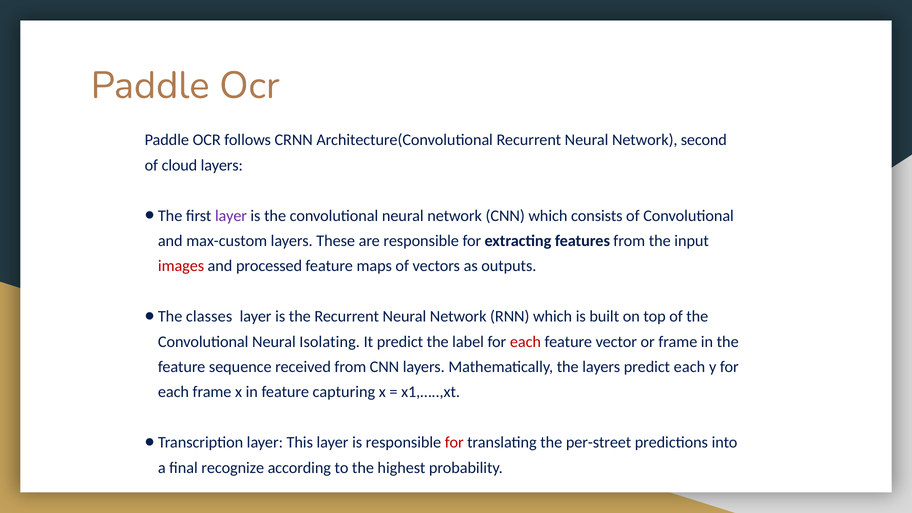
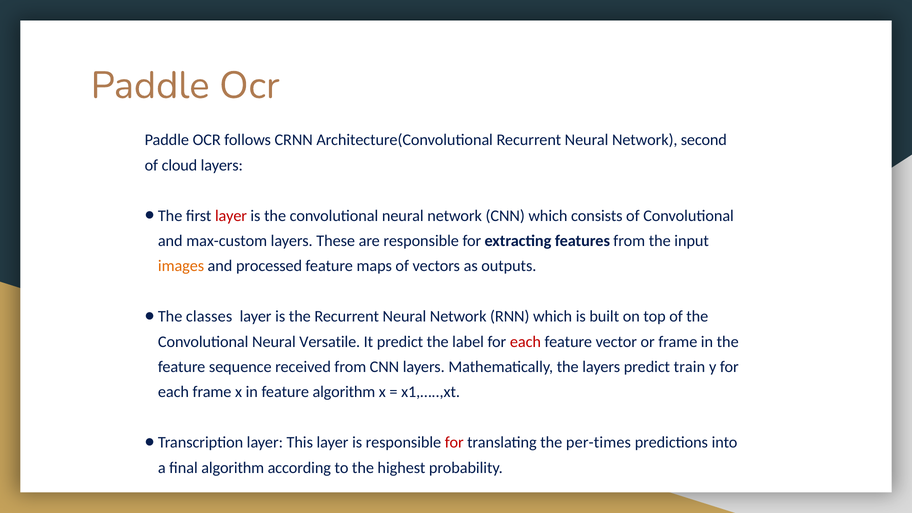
layer colour: purple -> red (231, 216)
images colour: red -> orange (181, 266)
Isolating: Isolating -> Versatile (330, 342)
predict each: each -> train (689, 367)
feature capturing: capturing -> algorithm (344, 392)
per-street: per-street -> per-times (598, 443)
final recognize: recognize -> algorithm (233, 468)
